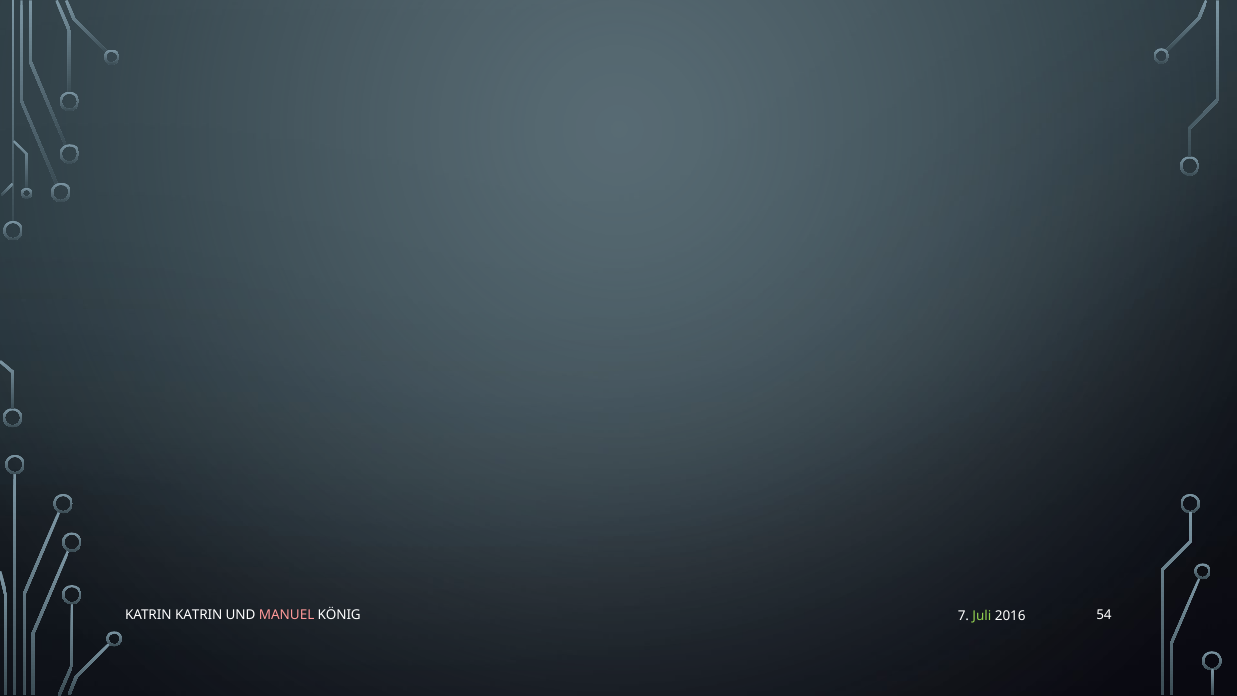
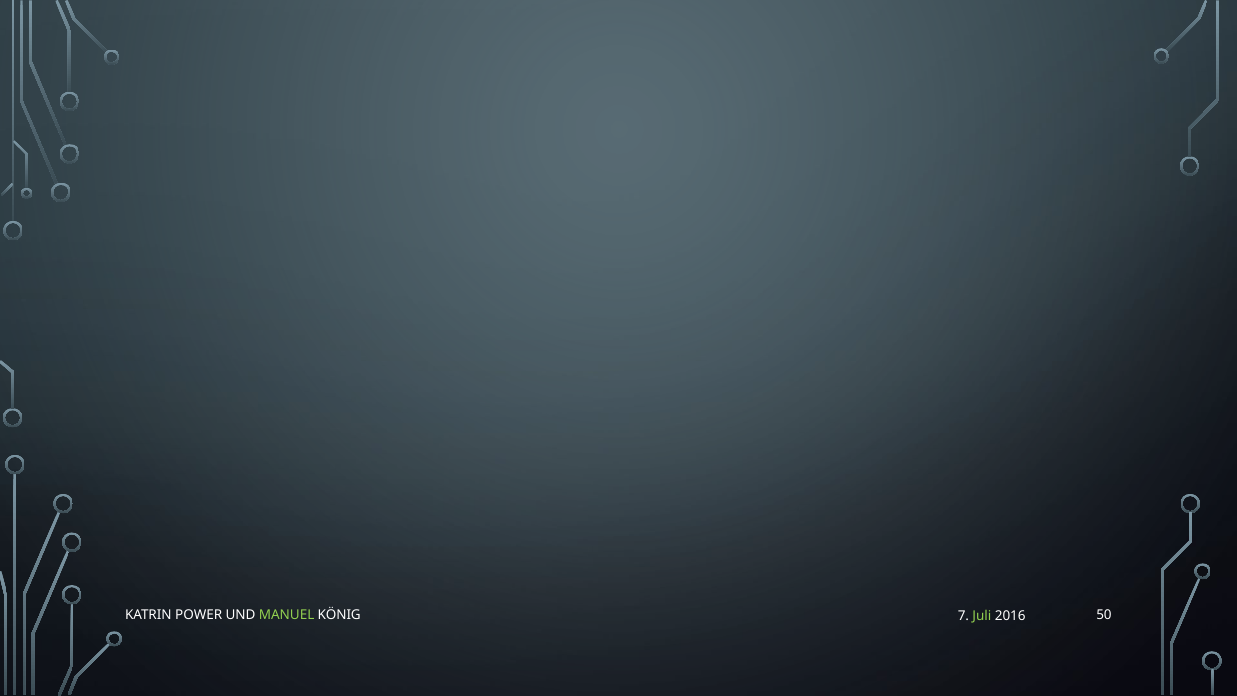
KATRIN KATRIN: KATRIN -> POWER (199, 615)
MANUEL colour: pink -> light green (287, 615)
54: 54 -> 50 (1104, 615)
